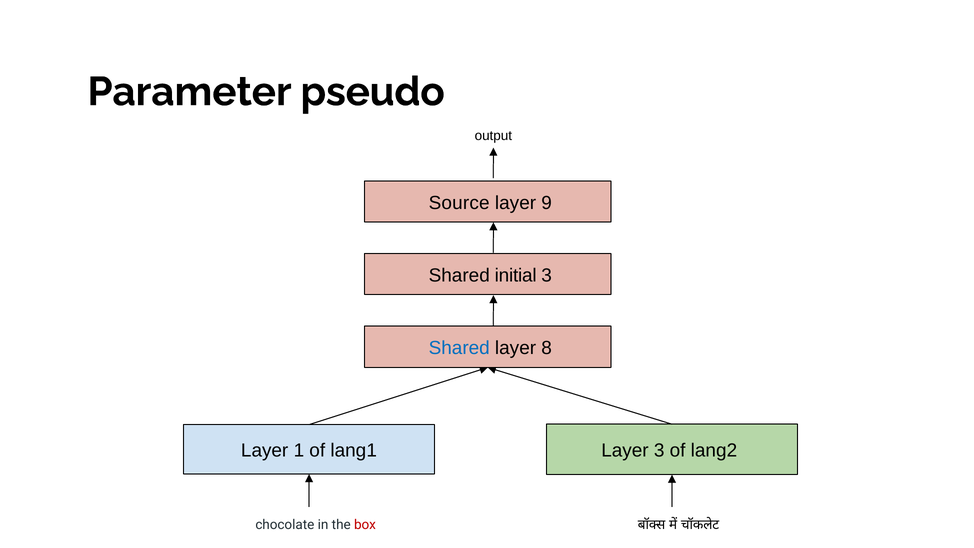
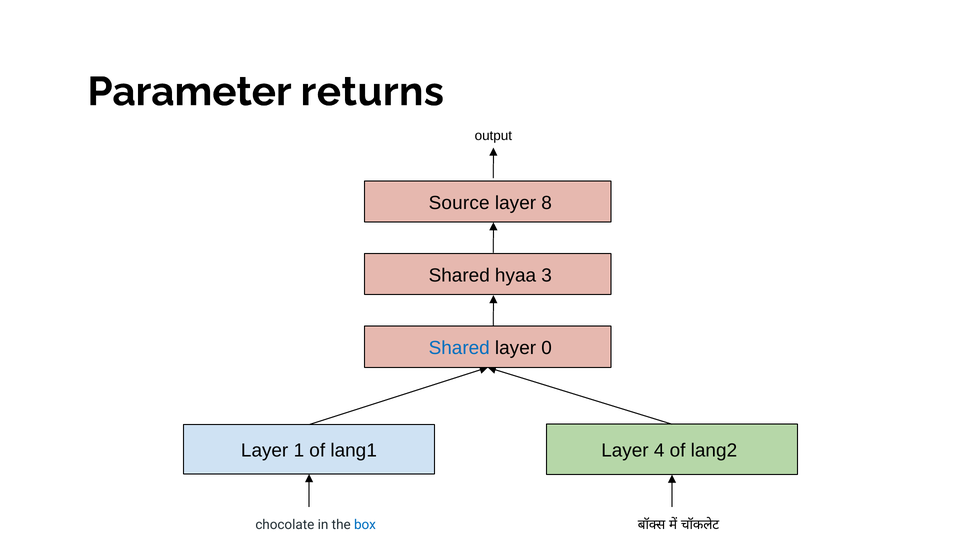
pseudo: pseudo -> returns (372, 92)
9: 9 -> 8 (547, 203)
initial: initial -> hyaa (516, 275)
8: 8 -> 0 (547, 348)
Layer 3: 3 -> 4 (659, 451)
box colour: red -> blue (365, 525)
